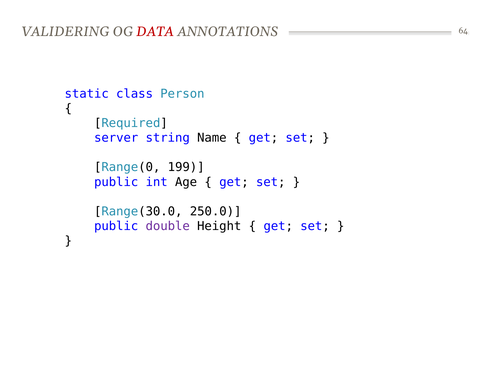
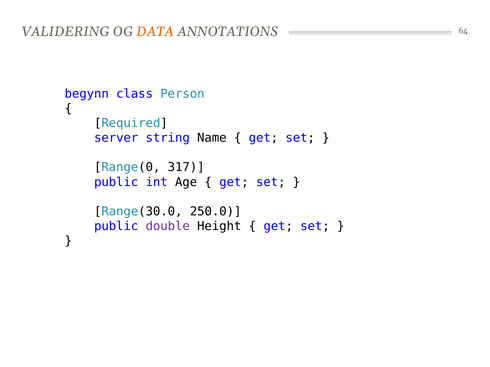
DATA colour: red -> orange (155, 32)
static: static -> begynn (87, 94)
199: 199 -> 317 (186, 168)
